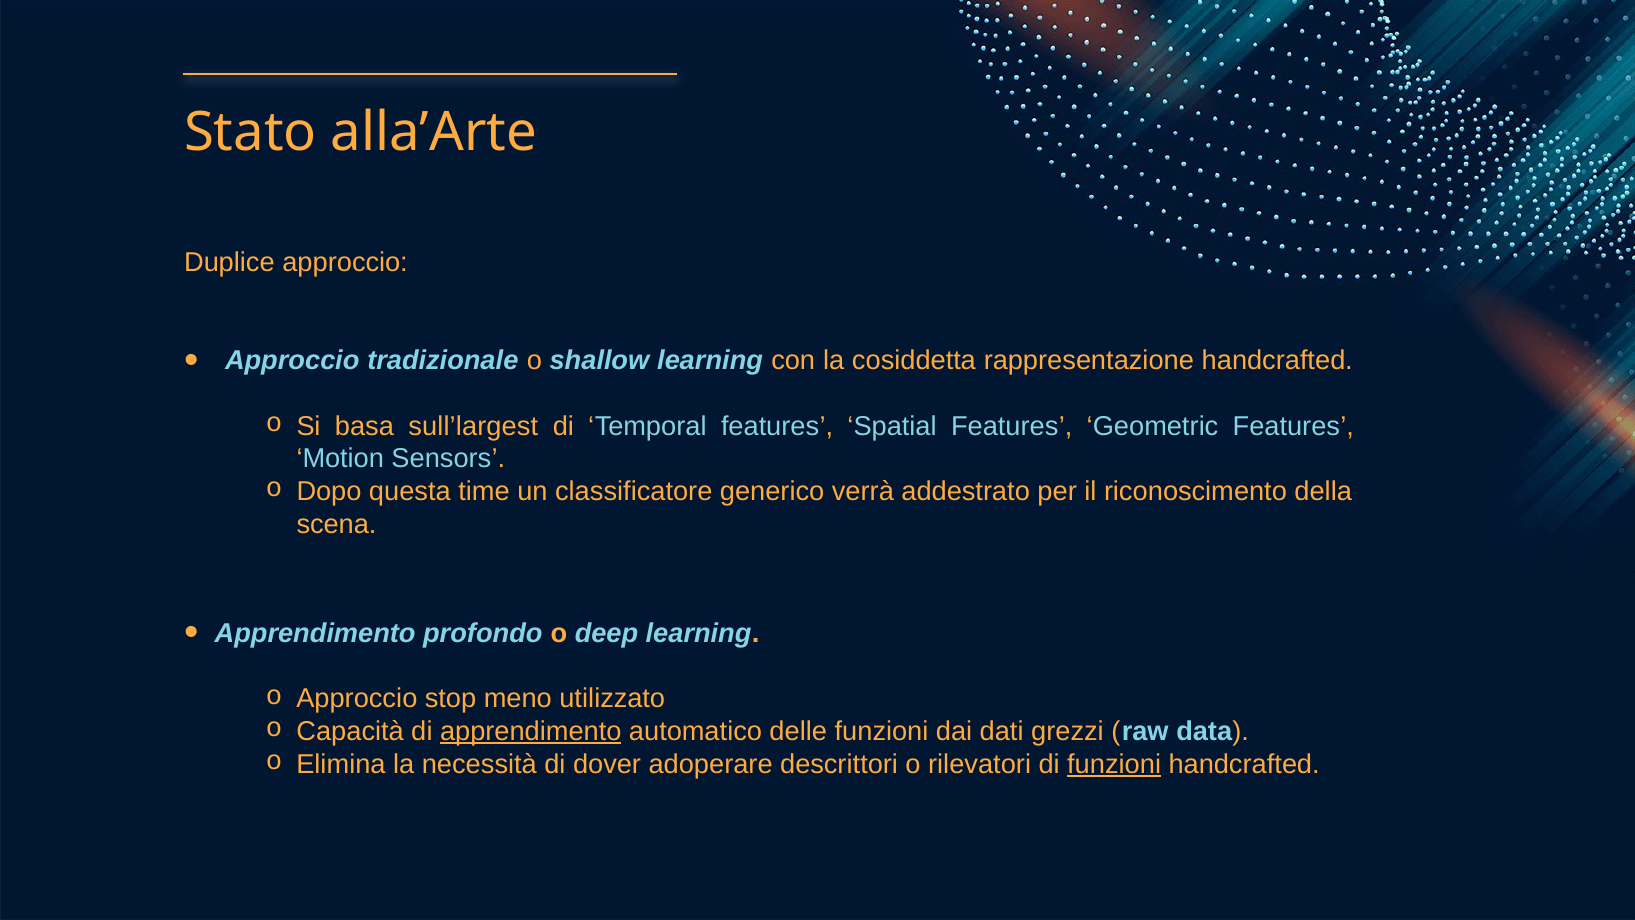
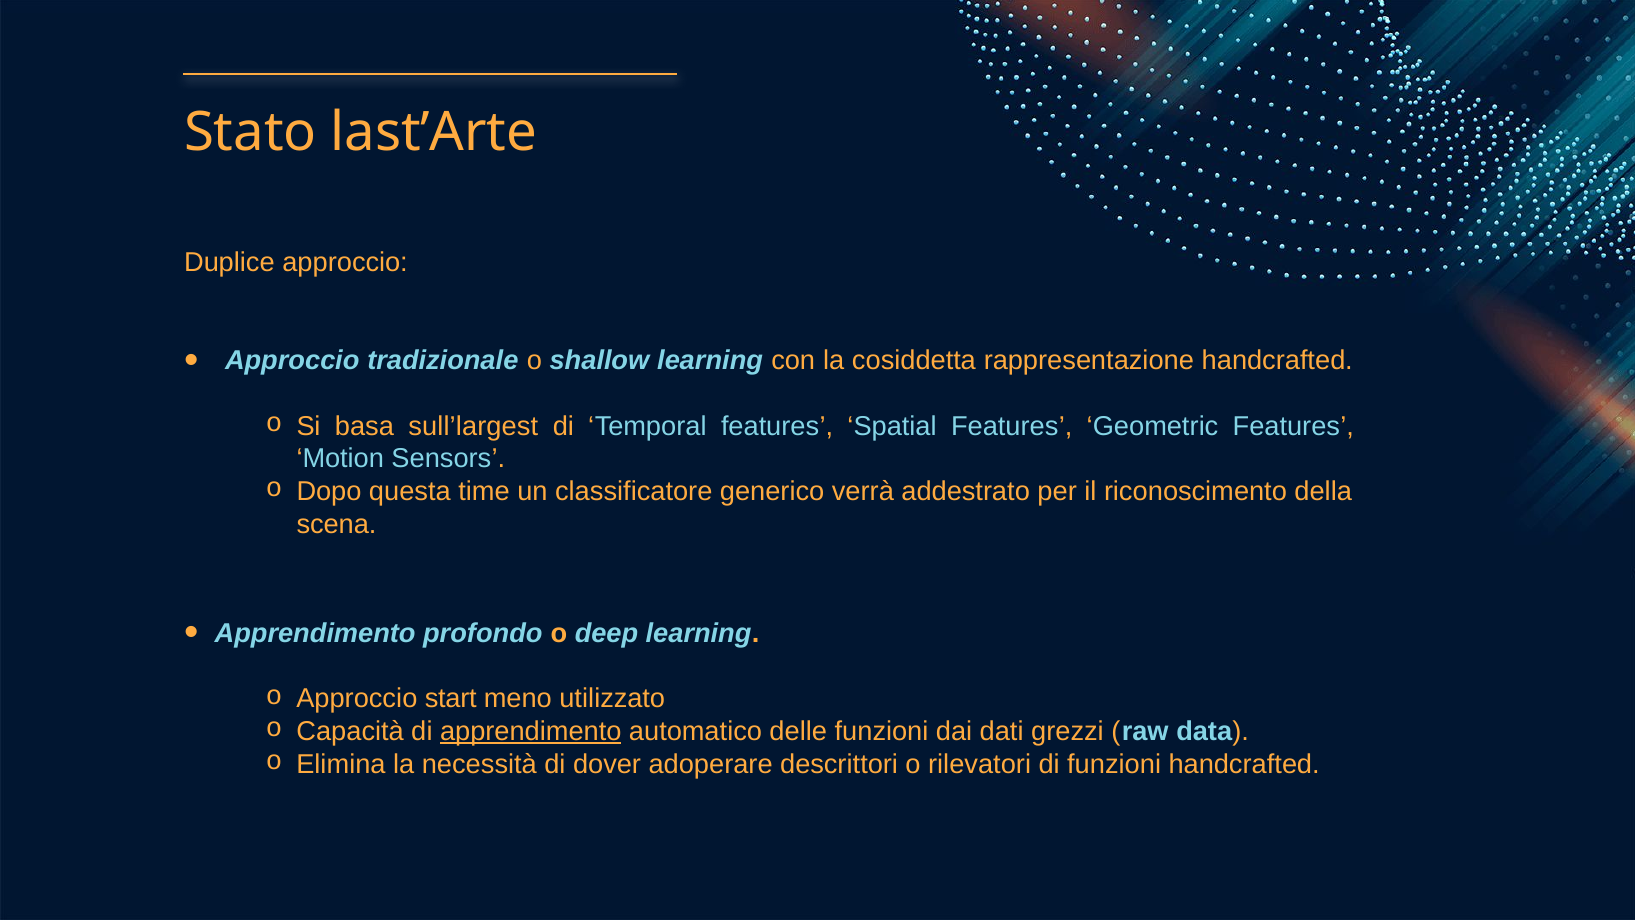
alla’Arte: alla’Arte -> last’Arte (434, 132)
stop: stop -> start (451, 699)
funzioni underline: present -> none (1114, 764)
